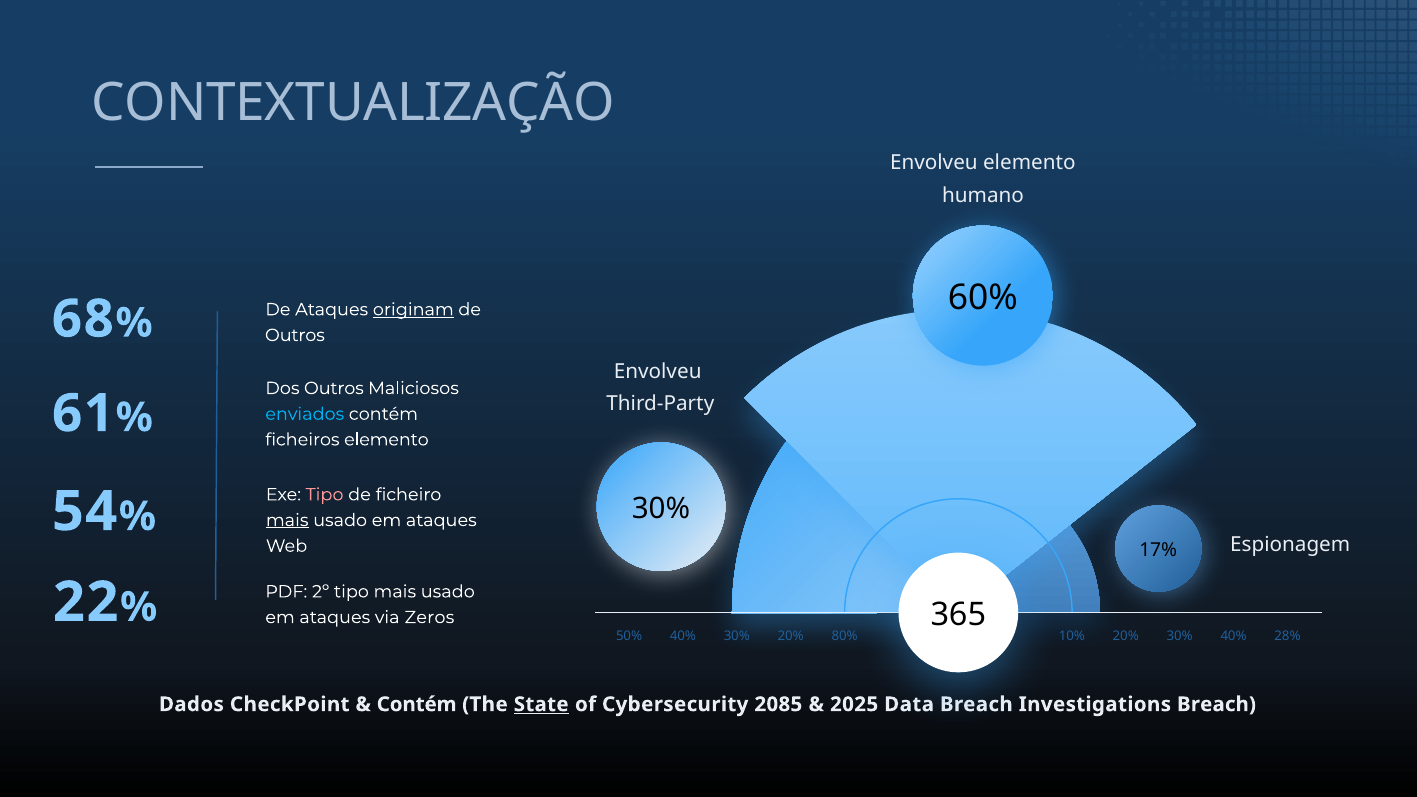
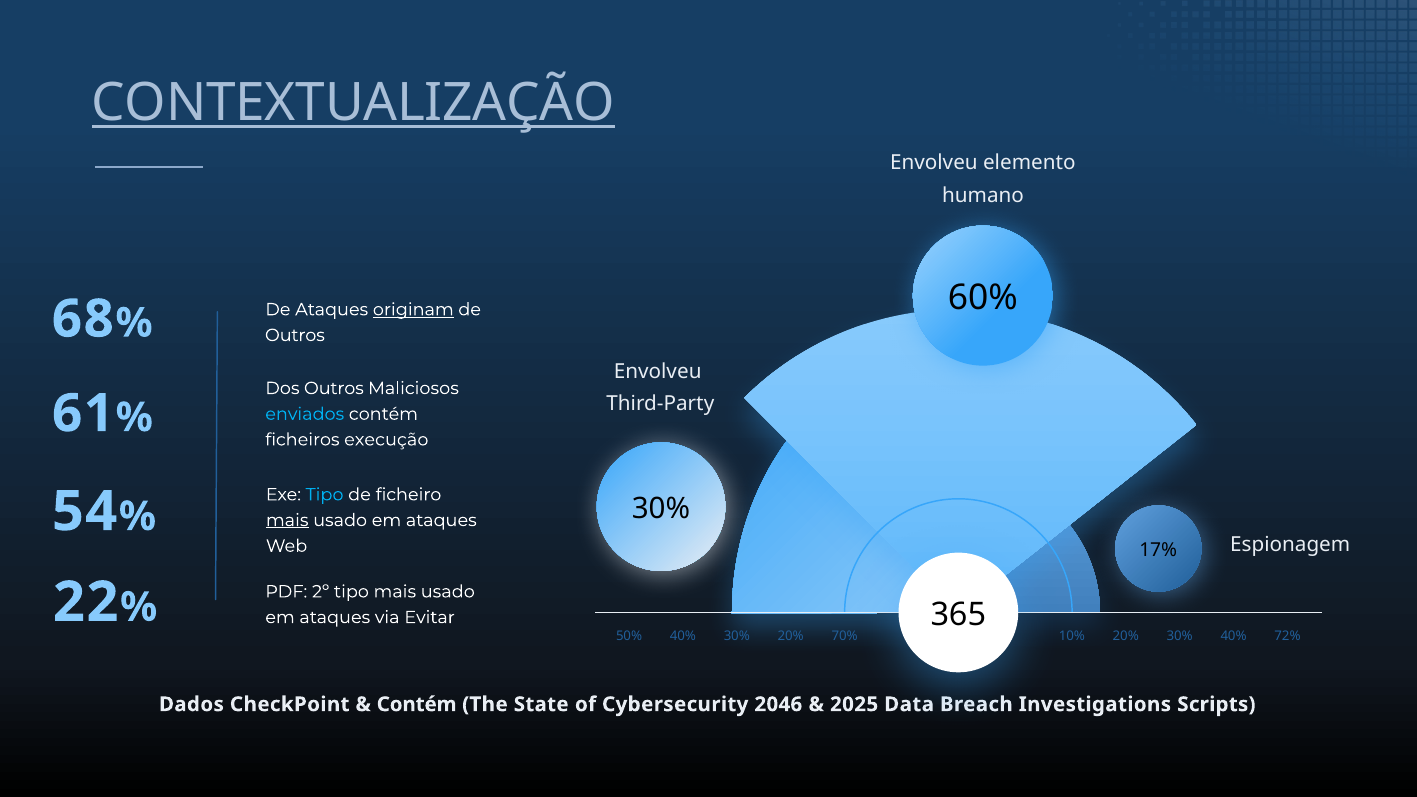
CONTEXTUALIZAÇÃO underline: none -> present (353, 103)
ficheiros elemento: elemento -> execução (386, 440)
Tipo colour: pink -> light blue (325, 495)
Zeros: Zeros -> Evitar (430, 617)
80%: 80% -> 70% (845, 636)
28%: 28% -> 72% (1287, 636)
State underline: present -> none (541, 704)
2085: 2085 -> 2046 (778, 704)
Breach: Breach -> Scripts (1216, 704)
